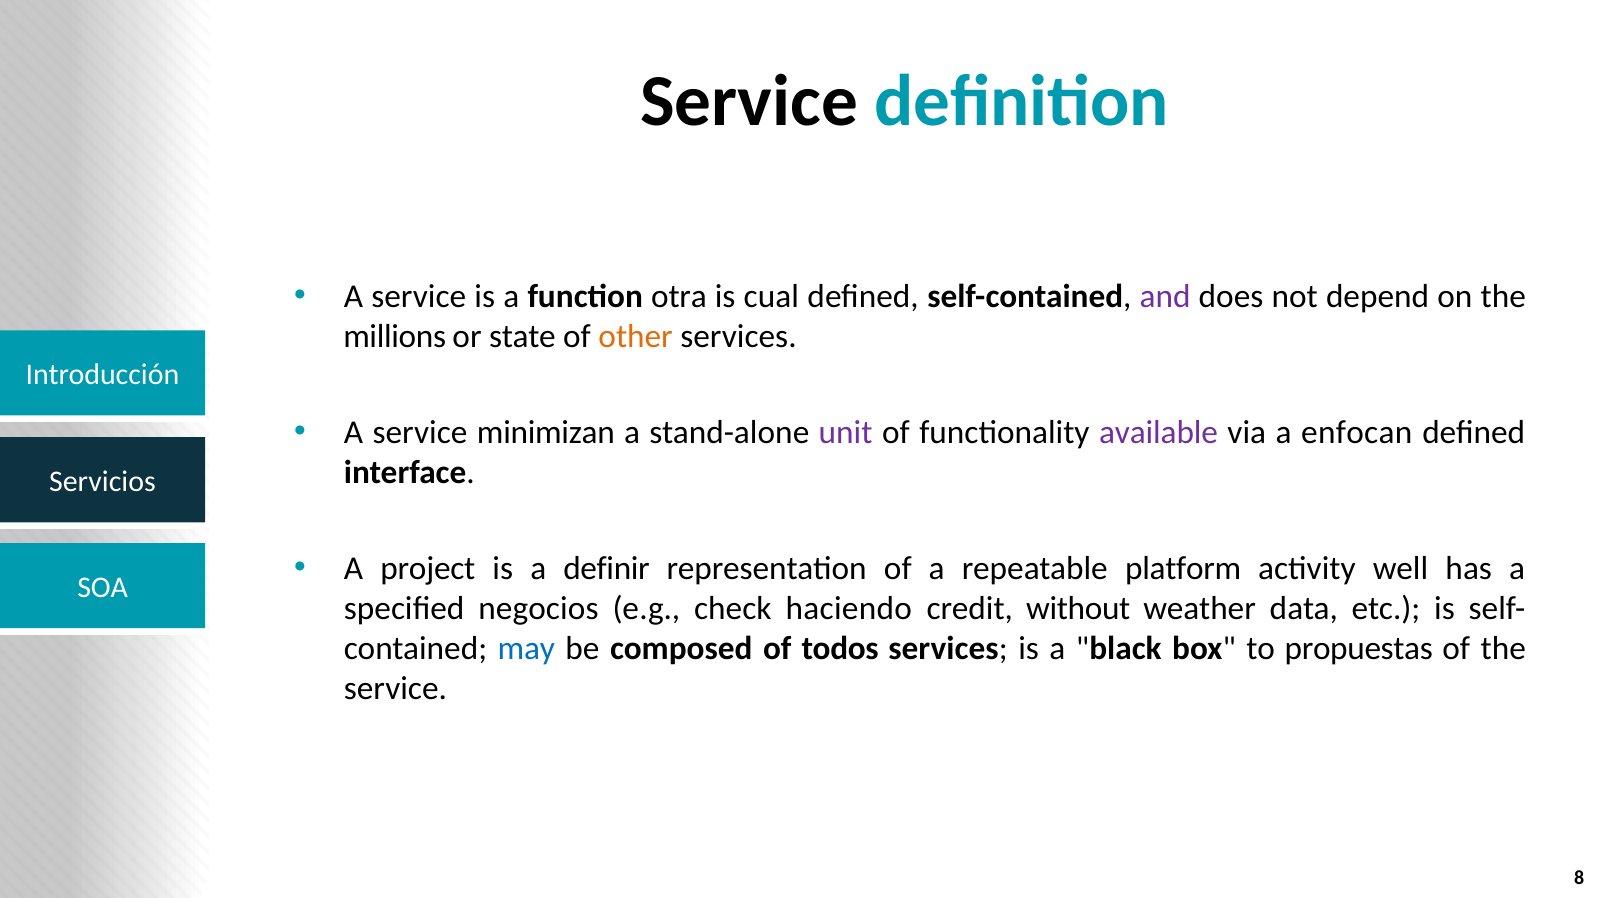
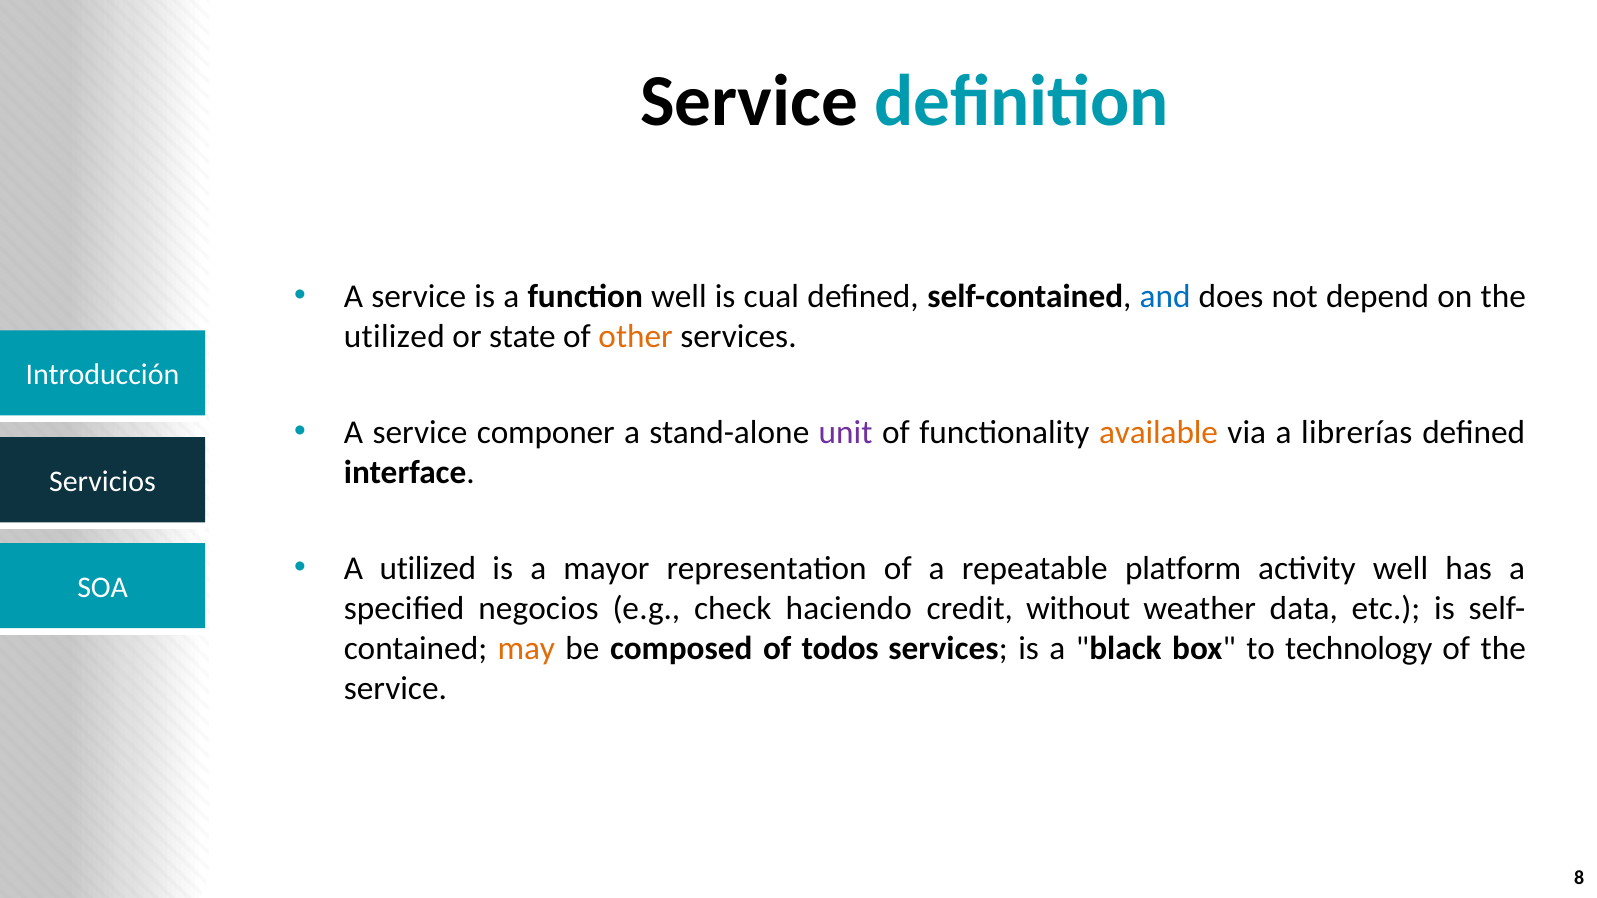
function otra: otra -> well (679, 297)
and colour: purple -> blue (1165, 297)
millions: millions -> utilized (394, 337)
minimizan: minimizan -> componer (546, 433)
available colour: purple -> orange (1159, 433)
enfocan: enfocan -> librerías (1357, 433)
A project: project -> utilized (428, 568)
definir: definir -> mayor (606, 568)
may colour: blue -> orange (526, 648)
propuestas: propuestas -> technology (1359, 648)
